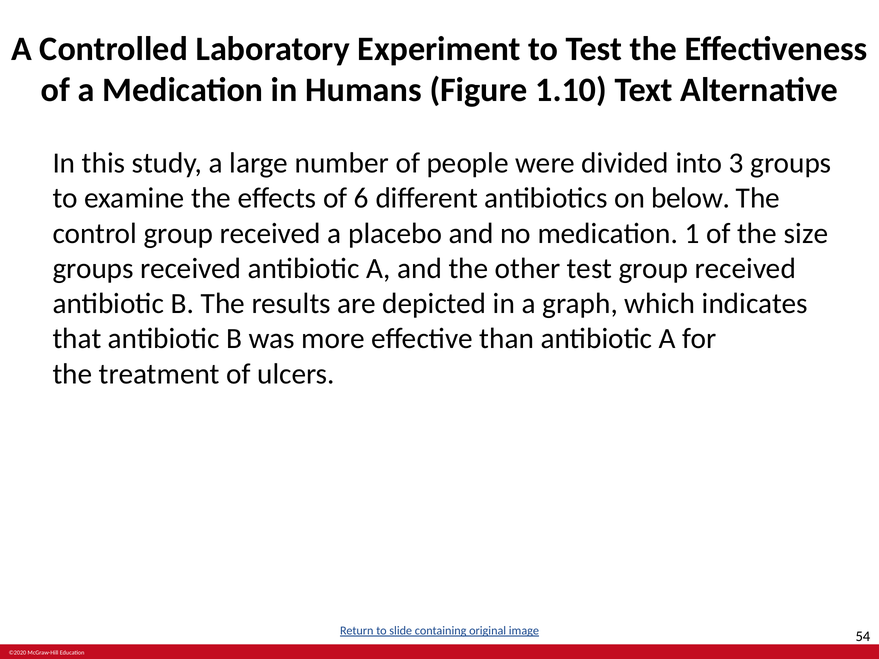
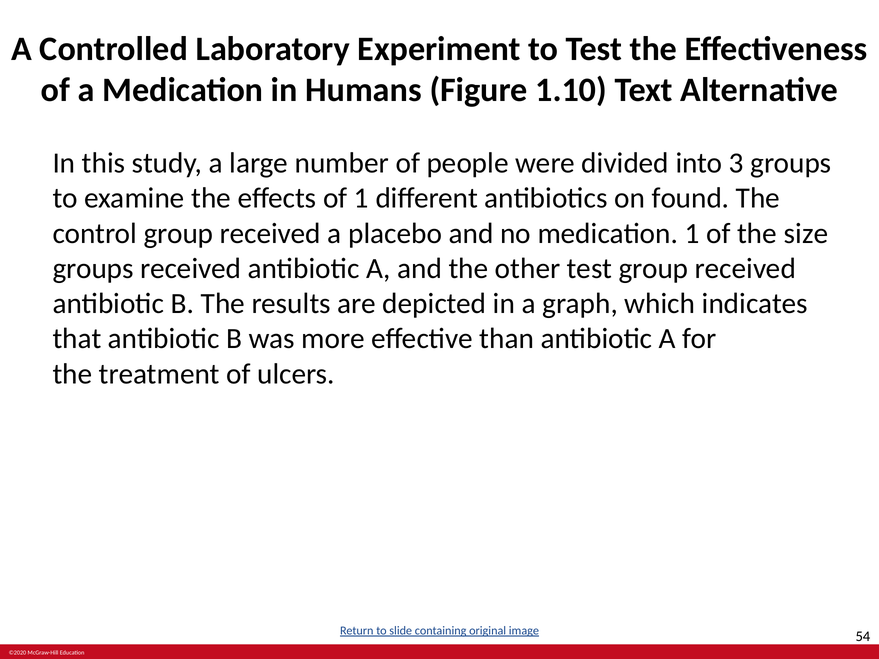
of 6: 6 -> 1 (361, 198)
below: below -> found (690, 198)
